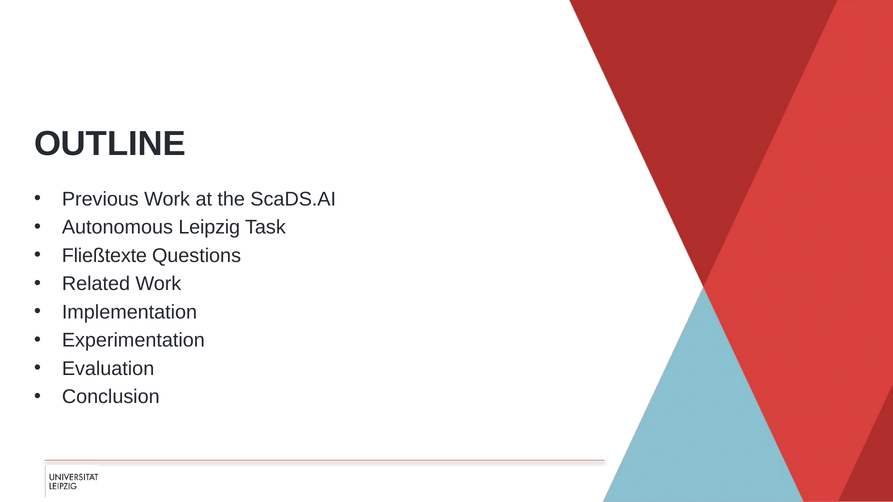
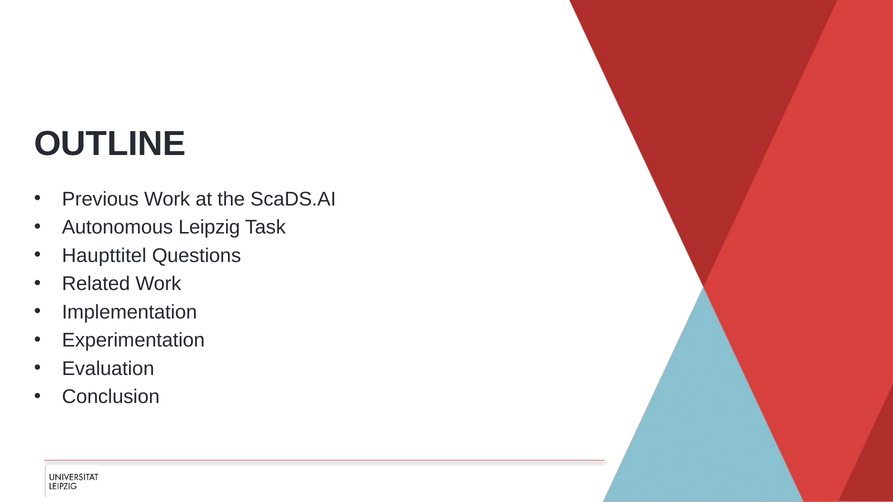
Fließtexte: Fließtexte -> Haupttitel (104, 256)
